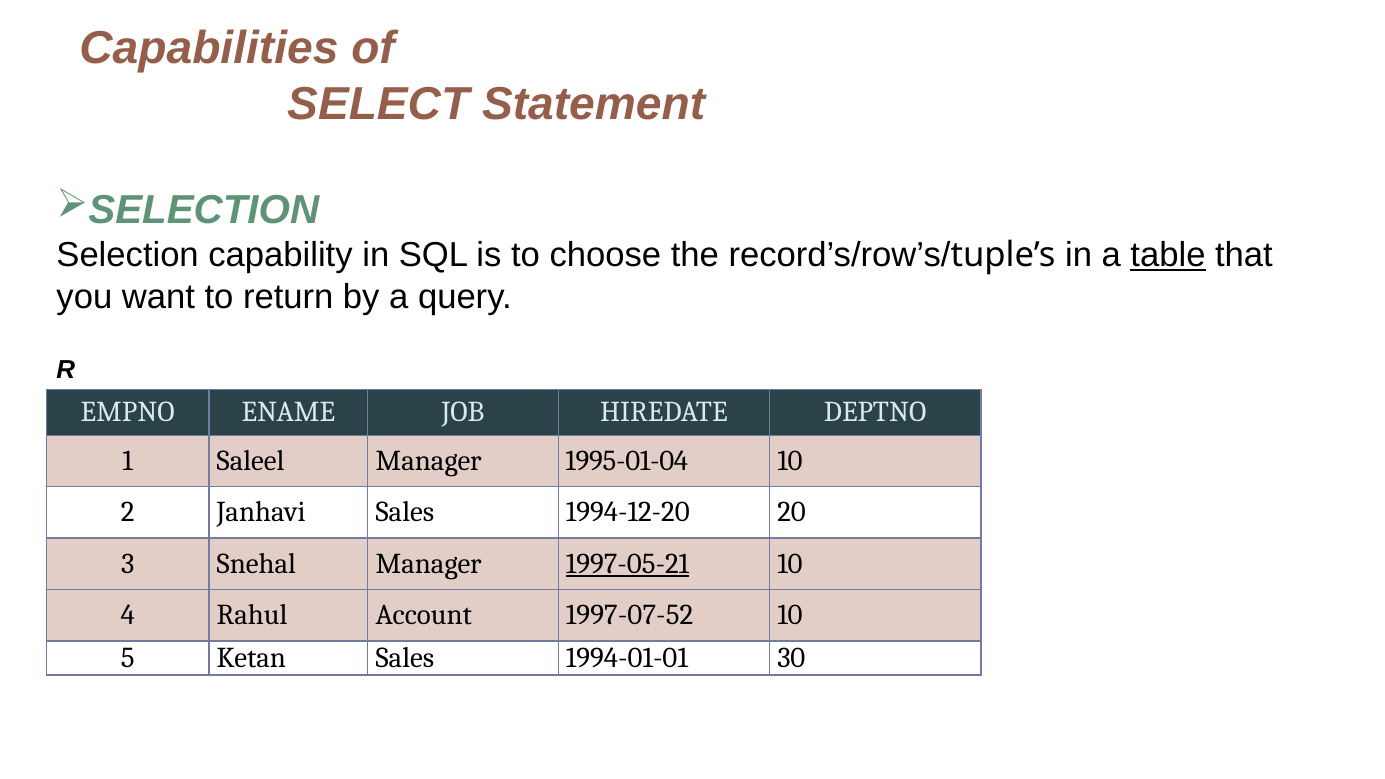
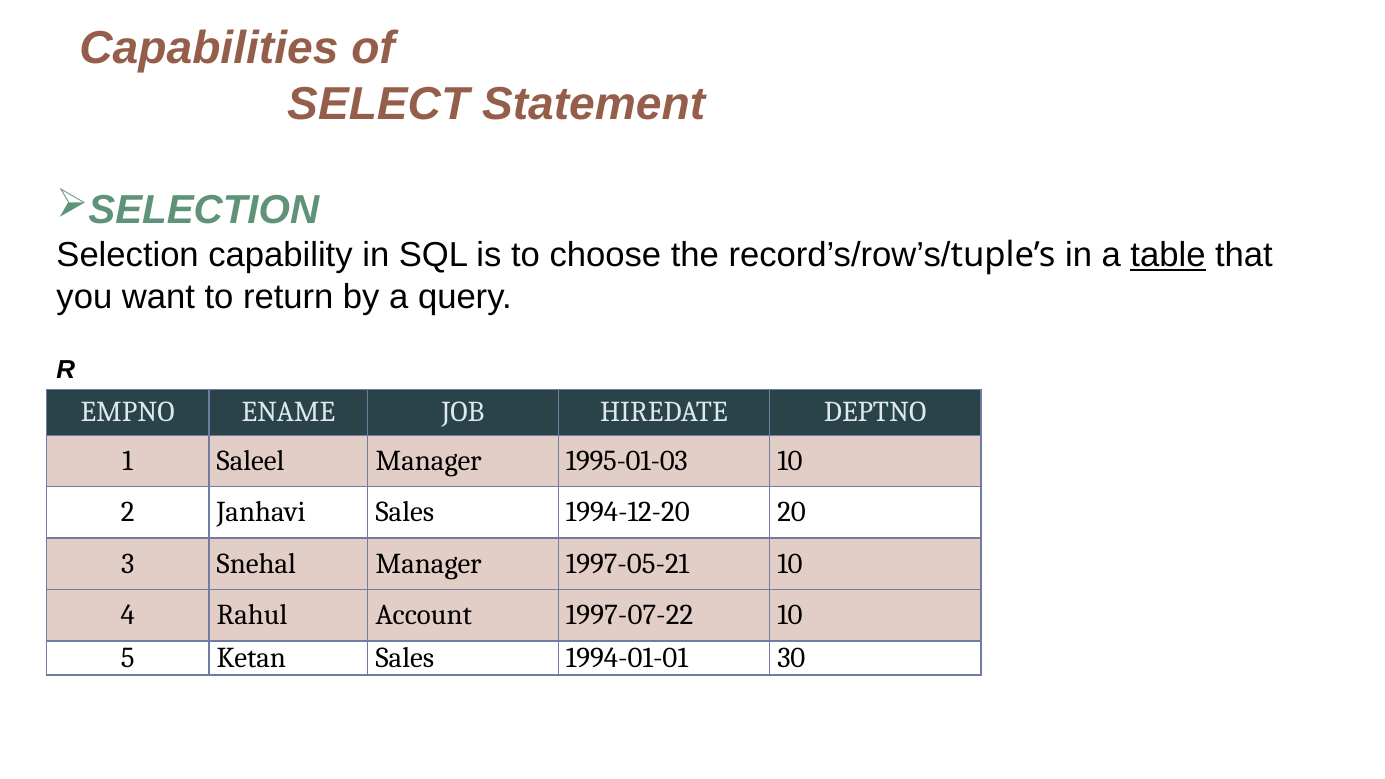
1995-01-04: 1995-01-04 -> 1995-01-03 (627, 461)
1997-05-21 underline: present -> none (628, 564)
1997-07-52: 1997-07-52 -> 1997-07-22 (630, 615)
